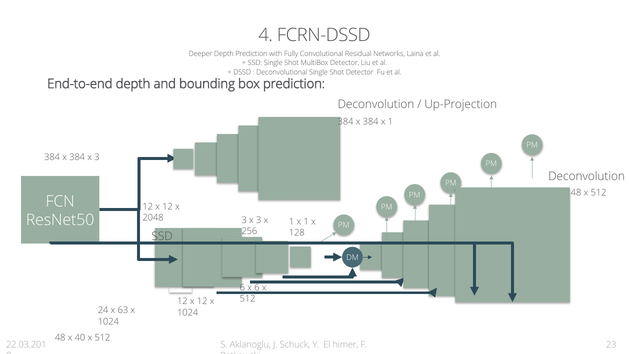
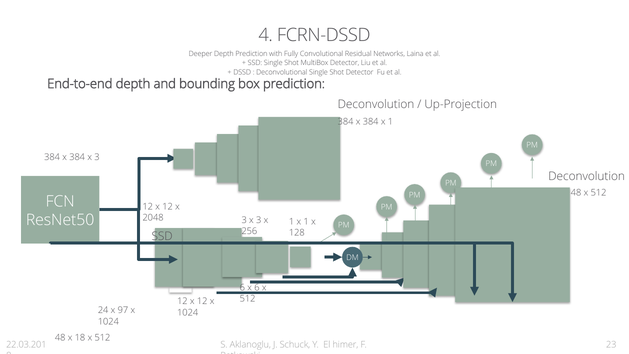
63: 63 -> 97 (123, 310)
40: 40 -> 18 (80, 338)
